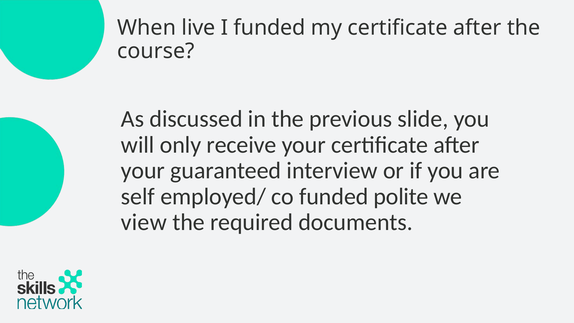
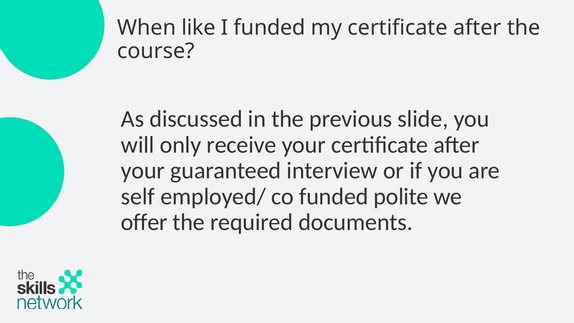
live: live -> like (199, 28)
view: view -> offer (144, 222)
